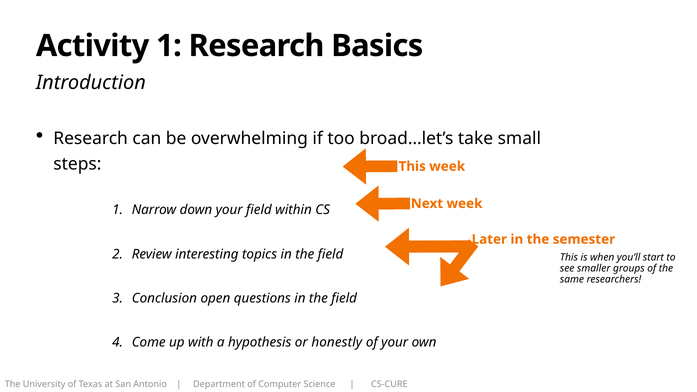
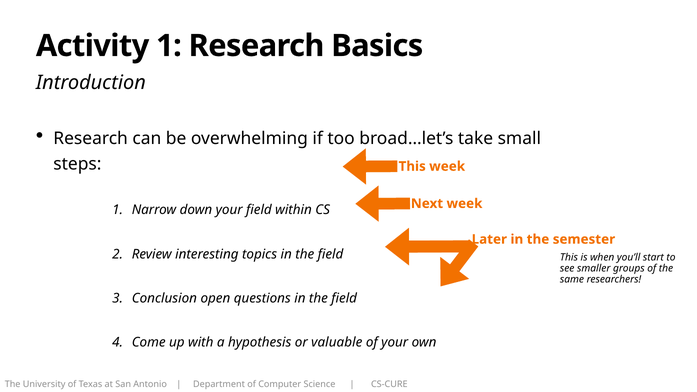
honestly: honestly -> valuable (337, 342)
